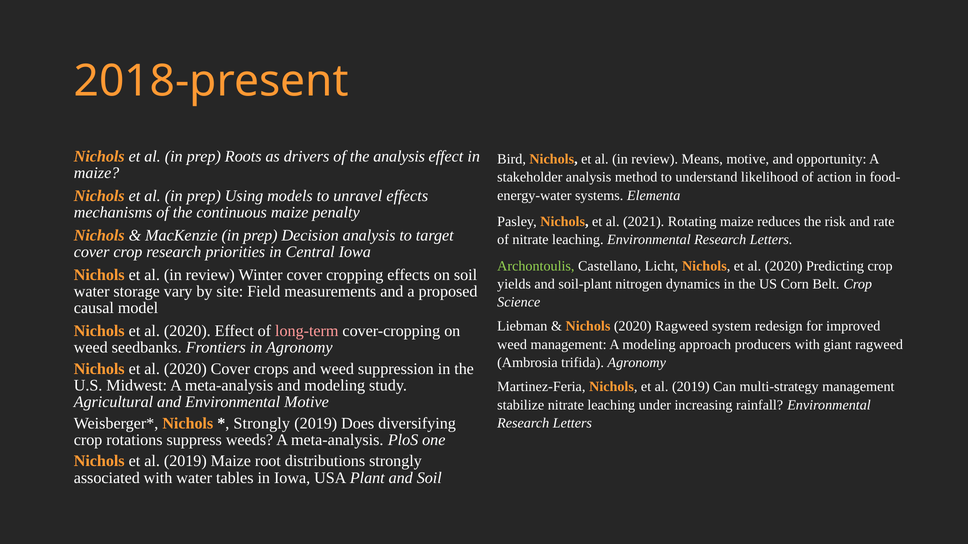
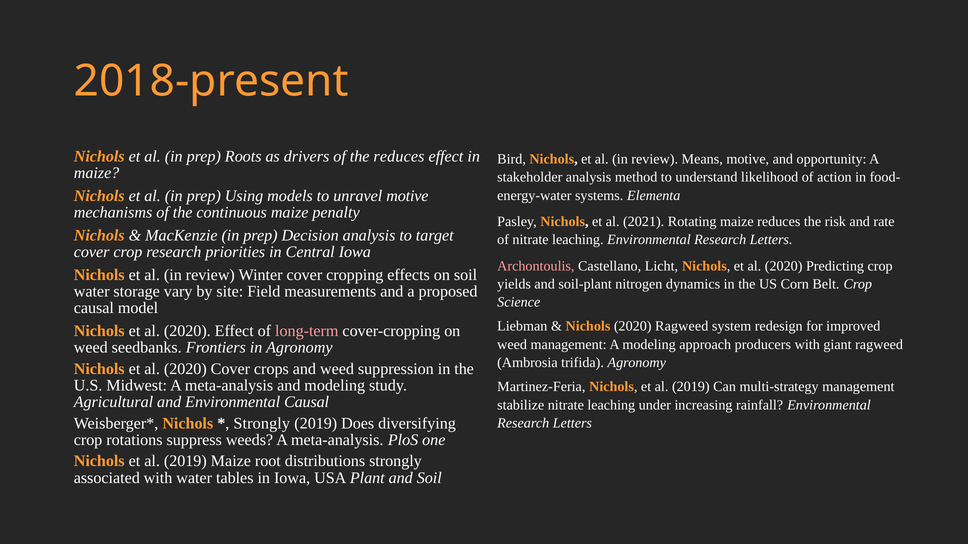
the analysis: analysis -> reduces (399, 157)
unravel effects: effects -> motive (407, 196)
Archontoulis colour: light green -> pink (536, 266)
Environmental Motive: Motive -> Causal (307, 402)
